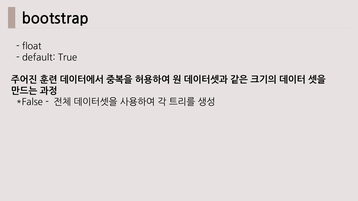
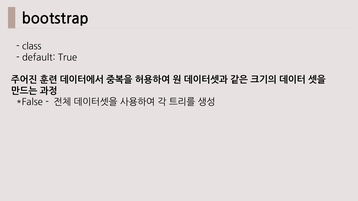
float: float -> class (32, 46)
